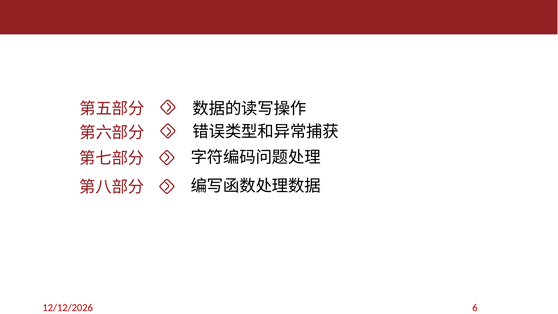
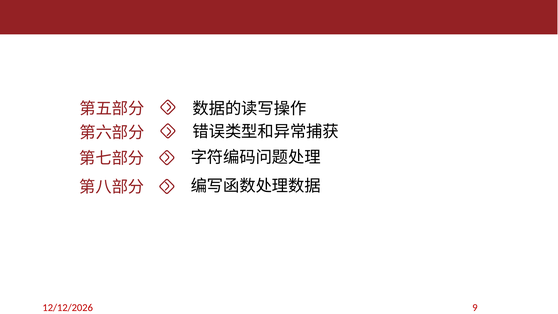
6: 6 -> 9 (475, 307)
